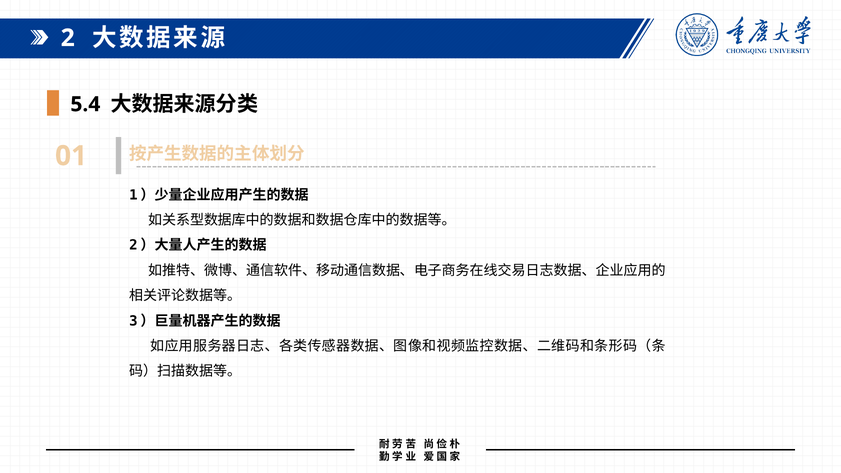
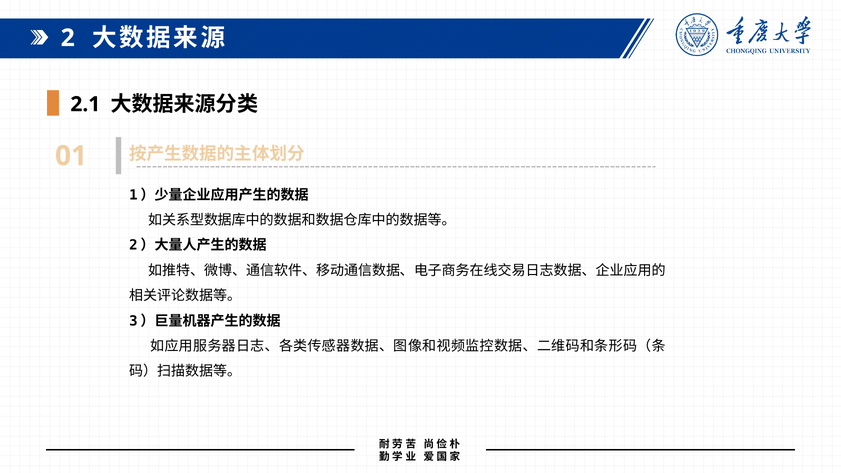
5.4: 5.4 -> 2.1 (85, 104)
